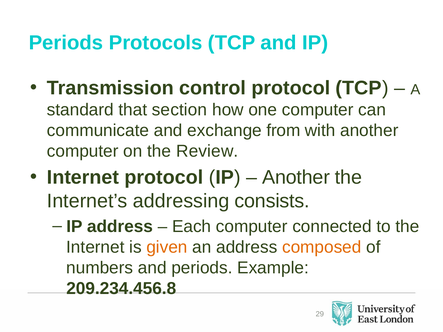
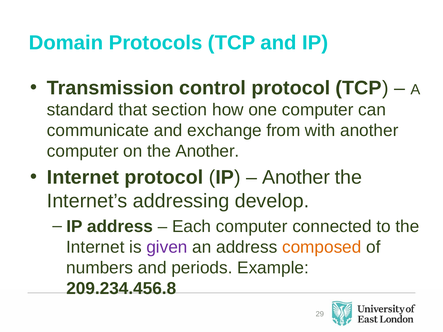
Periods: Periods -> Domain (66, 43)
the Review: Review -> Another (207, 151)
consists: consists -> develop (272, 201)
given colour: orange -> purple (167, 247)
